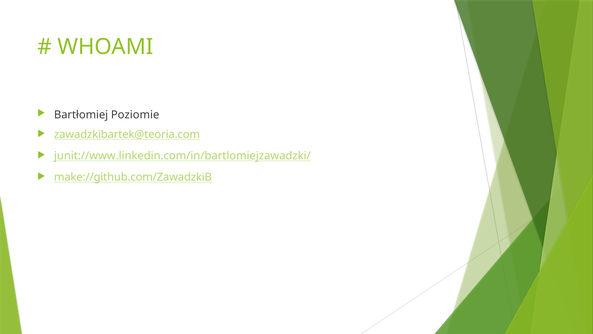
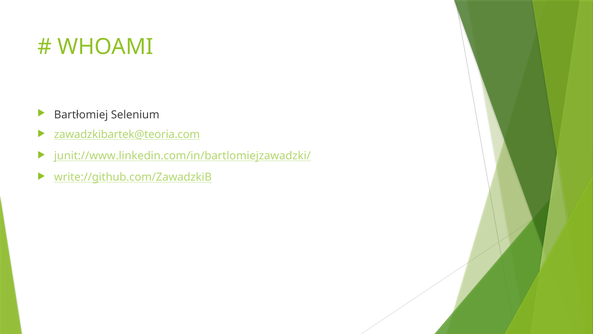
Poziomie: Poziomie -> Selenium (135, 115)
make://github.com/ZawadzkiB: make://github.com/ZawadzkiB -> write://github.com/ZawadzkiB (133, 177)
